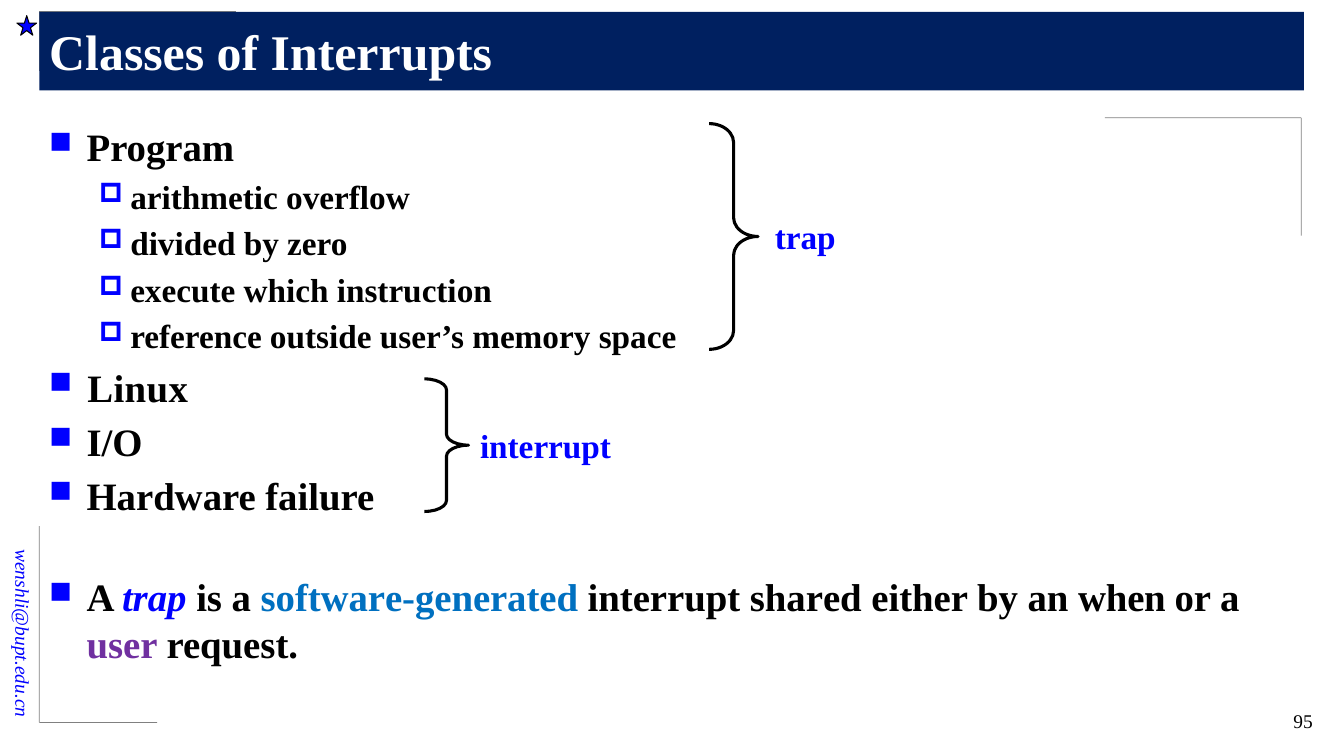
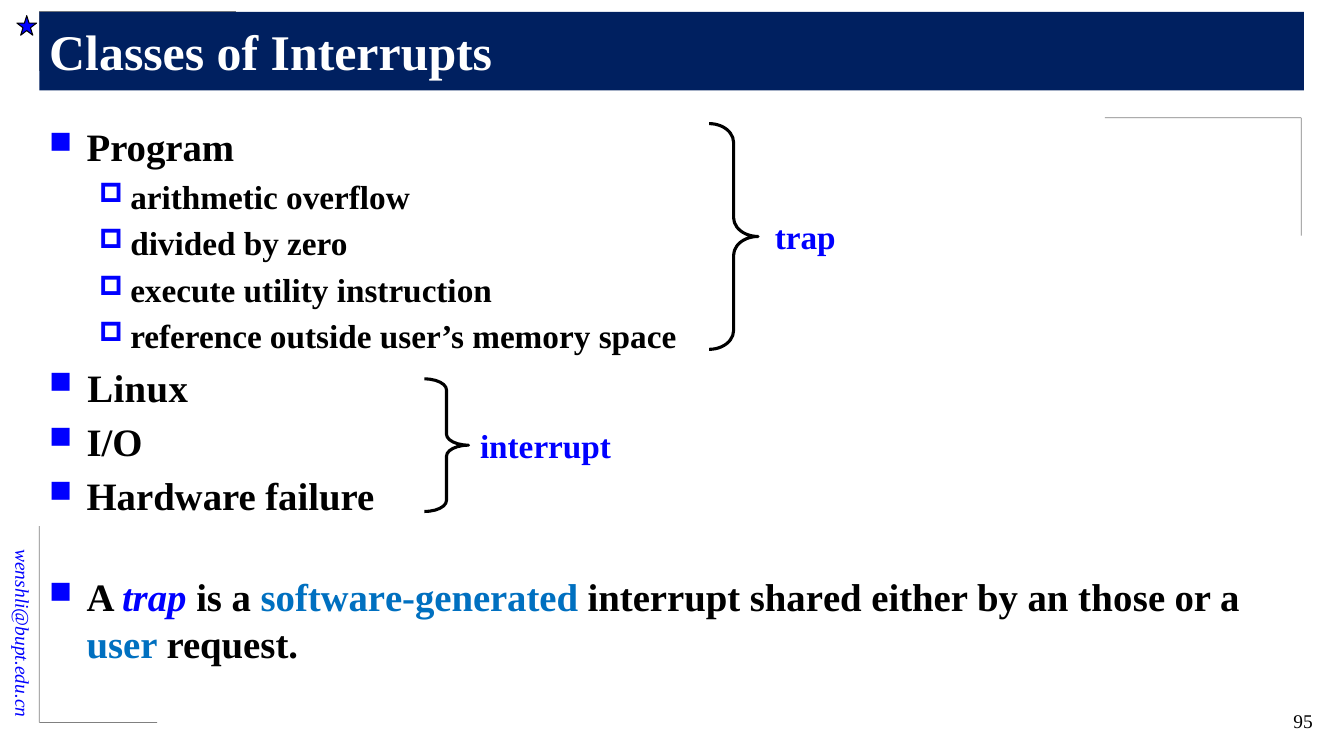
which: which -> utility (286, 291)
when: when -> those (1122, 599)
user colour: purple -> blue (122, 645)
